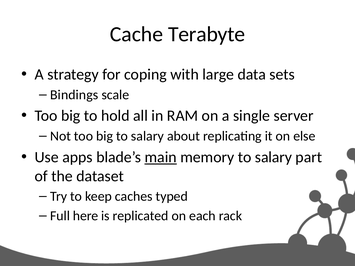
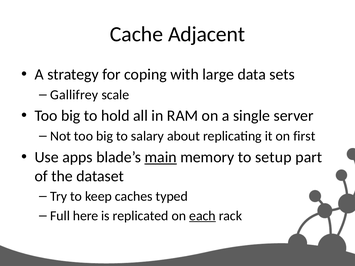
Terabyte: Terabyte -> Adjacent (207, 34)
Bindings: Bindings -> Gallifrey (74, 95)
else: else -> first (304, 136)
memory to salary: salary -> setup (273, 157)
each underline: none -> present (202, 216)
